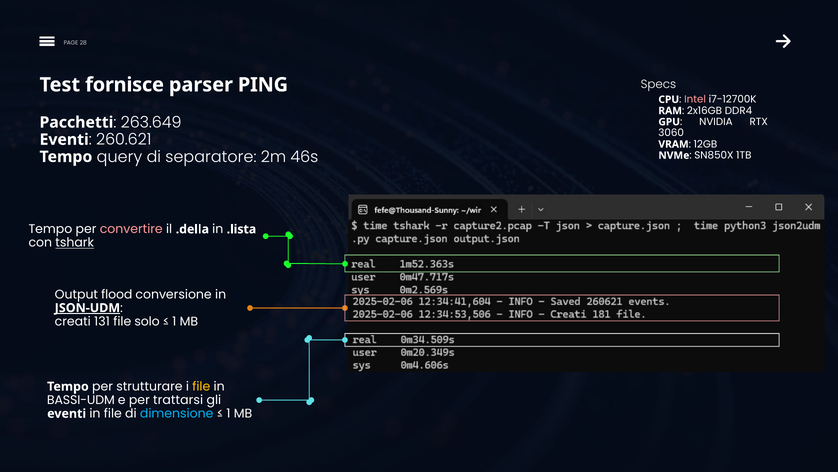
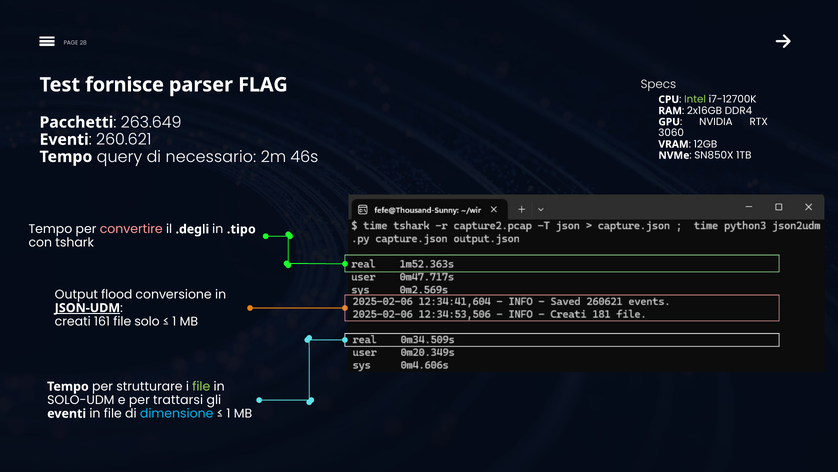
PING: PING -> FLAG (263, 85)
Intel colour: pink -> light green (695, 99)
separatore: separatore -> necessario (211, 157)
.della: .della -> .degli (192, 229)
.lista: .lista -> .tipo (241, 229)
tshark underline: present -> none (75, 242)
131: 131 -> 161 (102, 321)
file colour: yellow -> light green (201, 386)
BASSI-UDM: BASSI-UDM -> SOLO-UDM (81, 400)
